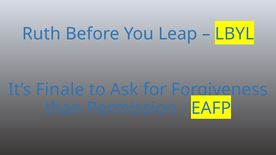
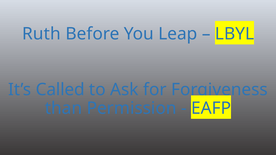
Finale: Finale -> Called (60, 90)
